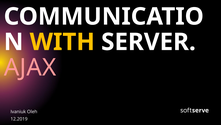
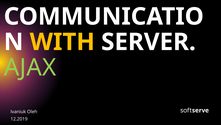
AJAX colour: pink -> light green (30, 67)
